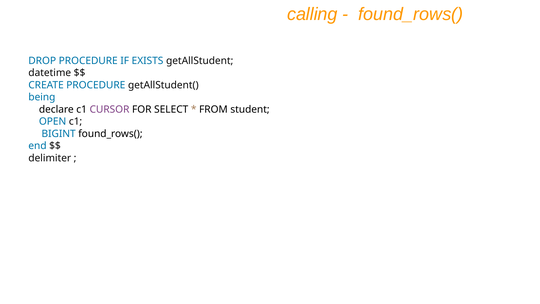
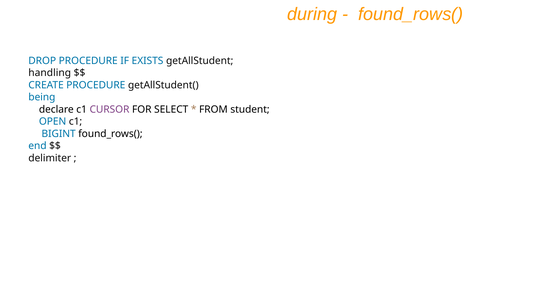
calling: calling -> during (312, 14)
datetime: datetime -> handling (50, 73)
